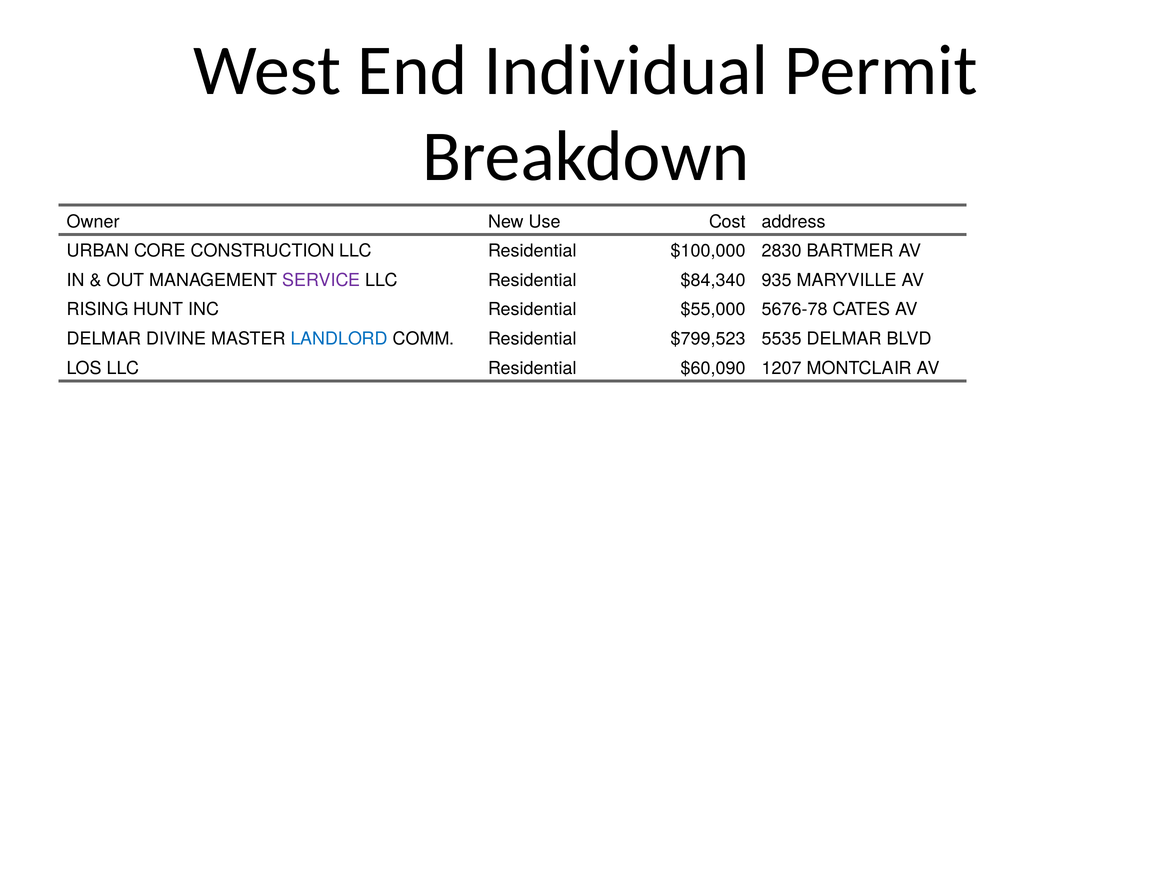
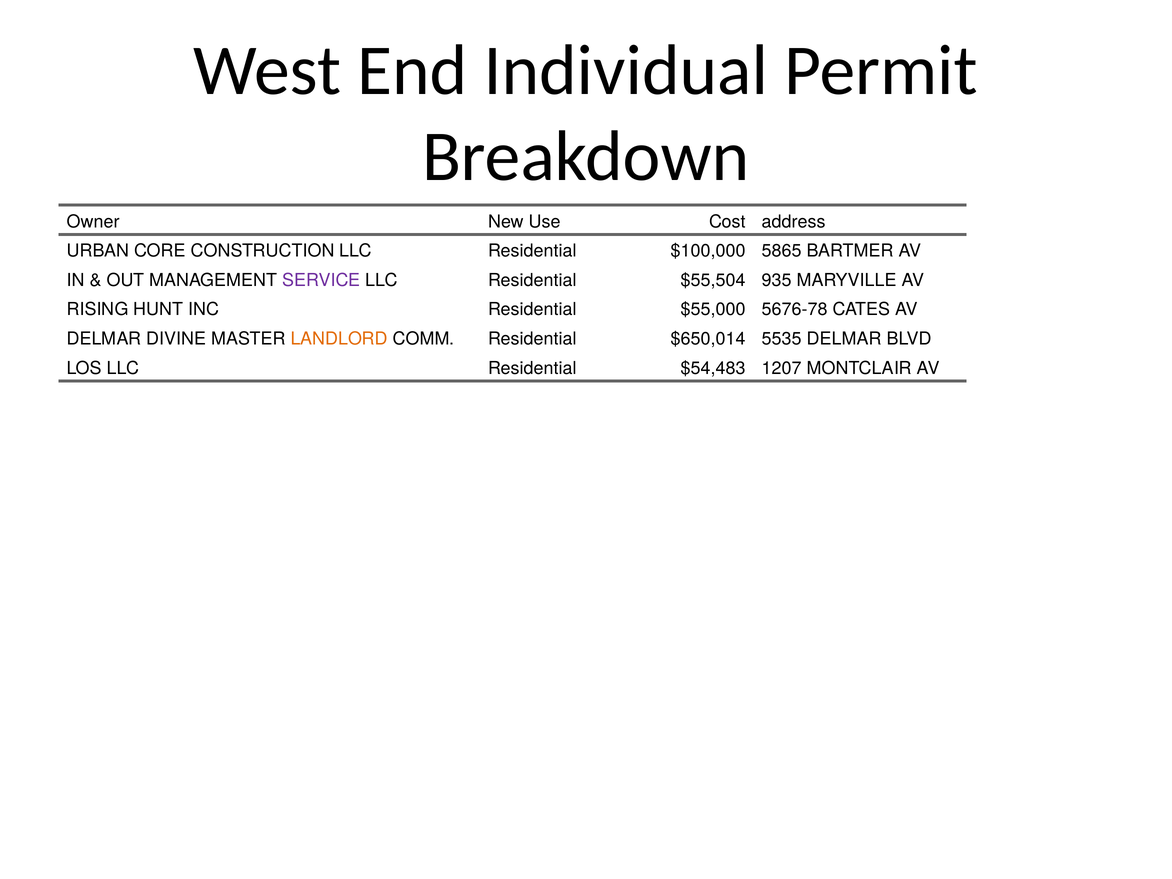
2830: 2830 -> 5865 (782, 251)
$84,340: $84,340 -> $55,504 (713, 280)
LANDLORD colour: blue -> orange (339, 339)
$799,523: $799,523 -> $650,014 (708, 339)
$60,090: $60,090 -> $54,483 (713, 368)
